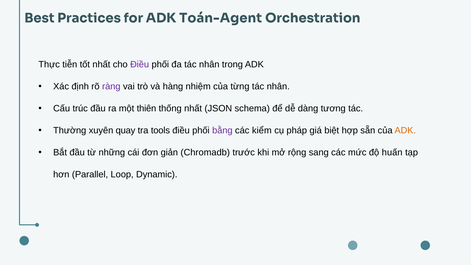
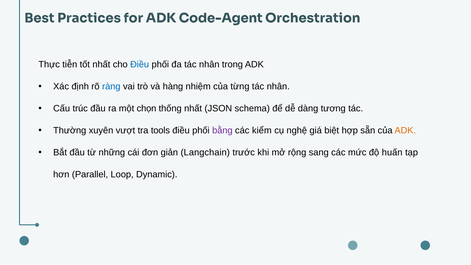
Toán-Agent: Toán-Agent -> Code-Agent (221, 18)
Điều colour: purple -> blue (140, 65)
ràng colour: purple -> blue (111, 87)
thiên: thiên -> chọn (146, 109)
quay: quay -> vượt (125, 131)
pháp: pháp -> nghệ (297, 131)
Chromadb: Chromadb -> Langchain (205, 153)
